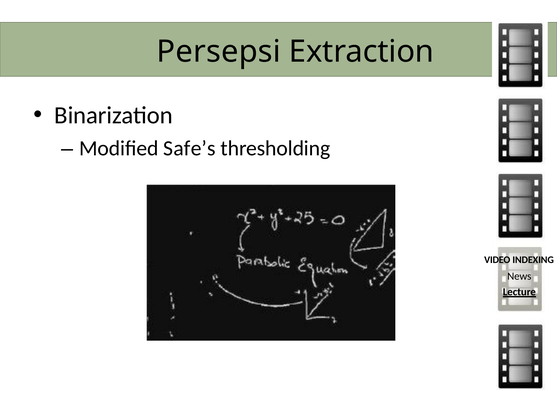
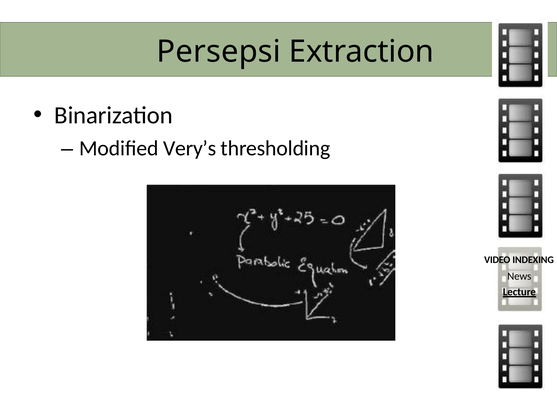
Safe’s: Safe’s -> Very’s (190, 148)
